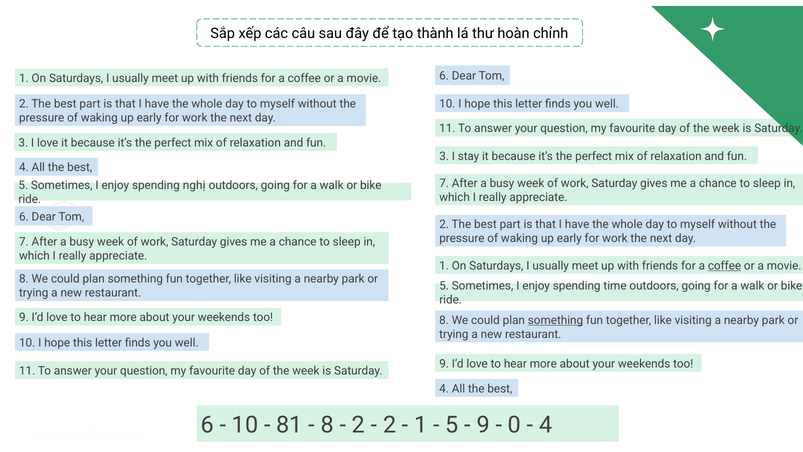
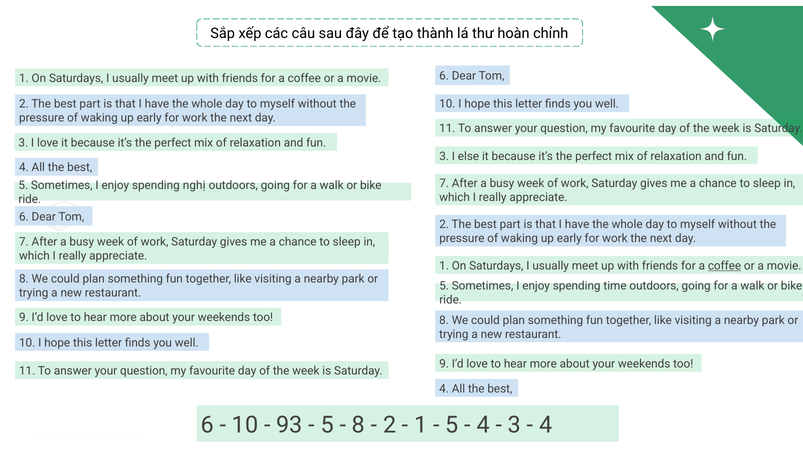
stay: stay -> else (468, 156)
something underline: present -> none (555, 320)
81: 81 -> 93 (289, 425)
8: 8 -> 5 (327, 425)
2: 2 -> 8 (358, 425)
9: 9 -> 4 (483, 425)
0: 0 -> 3 (514, 425)
